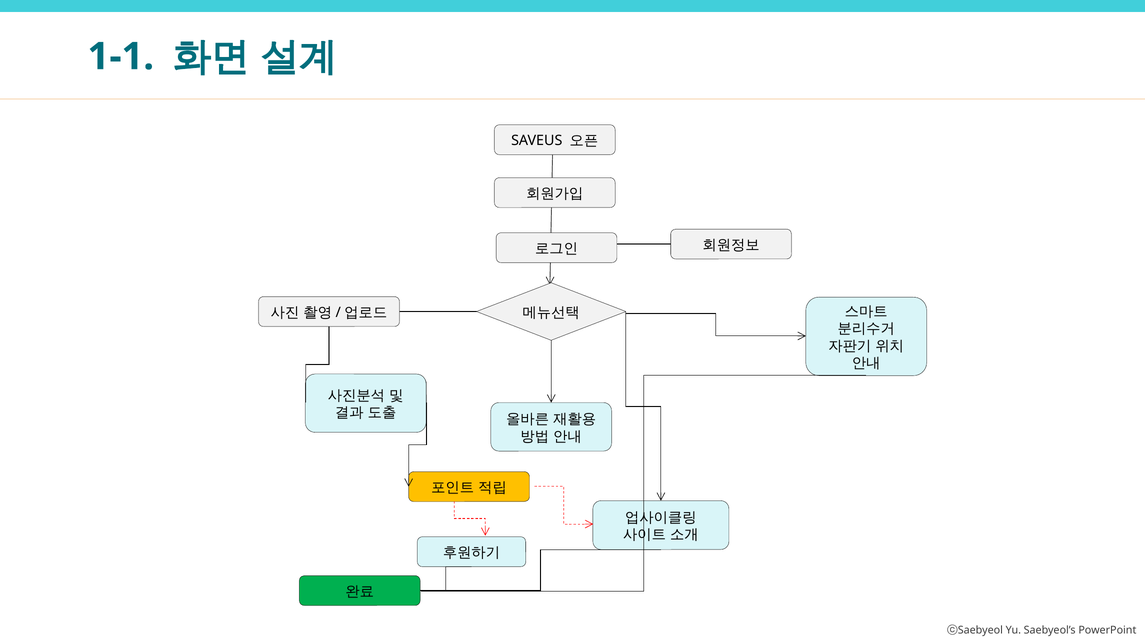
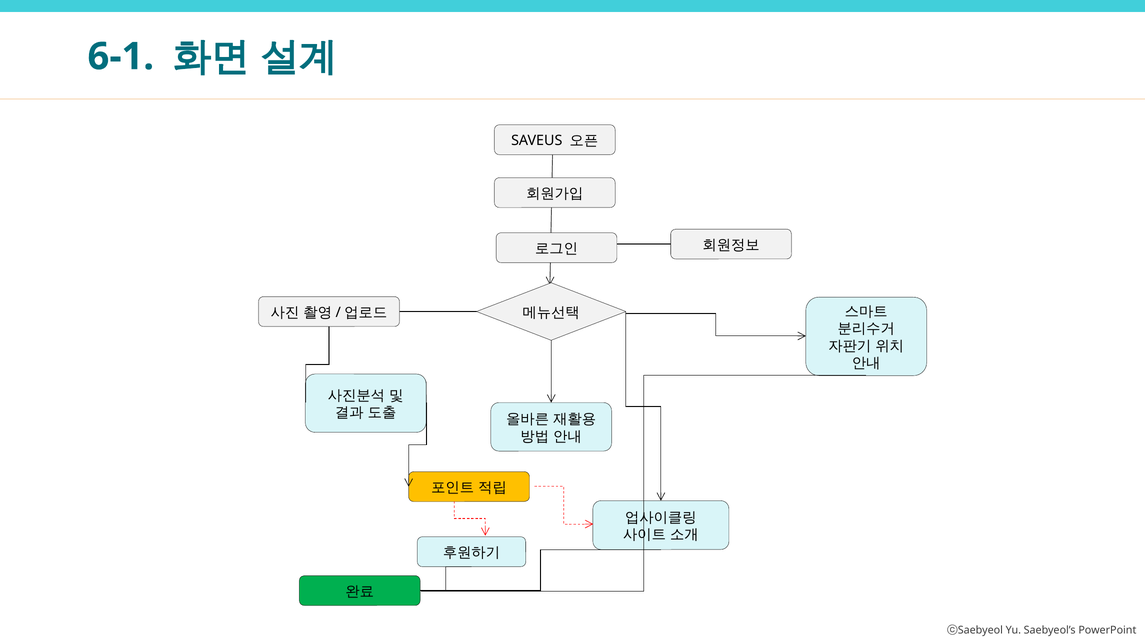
1-1: 1-1 -> 6-1 (121, 57)
